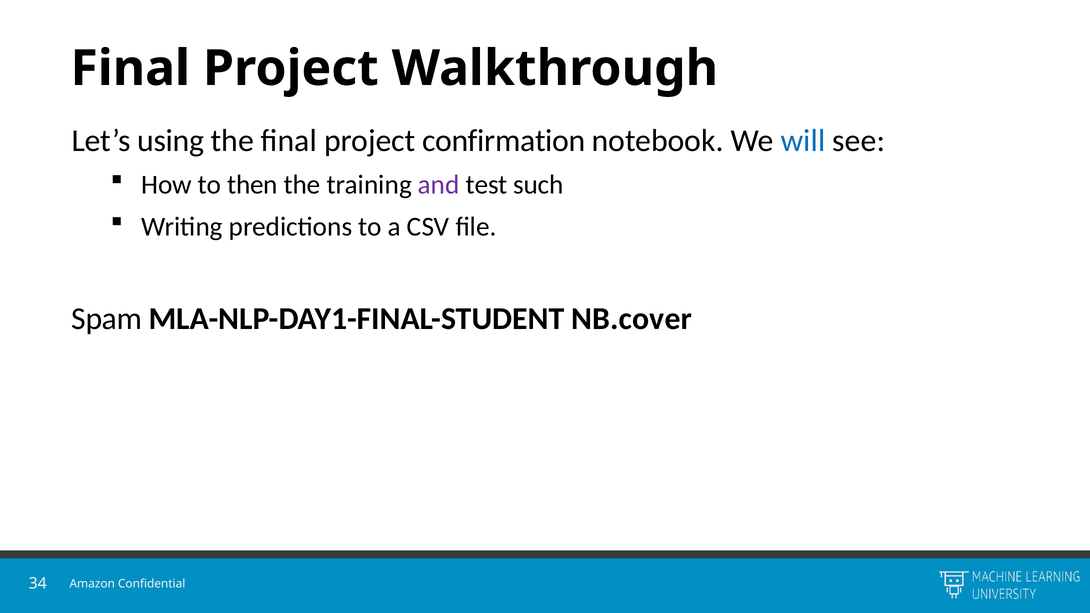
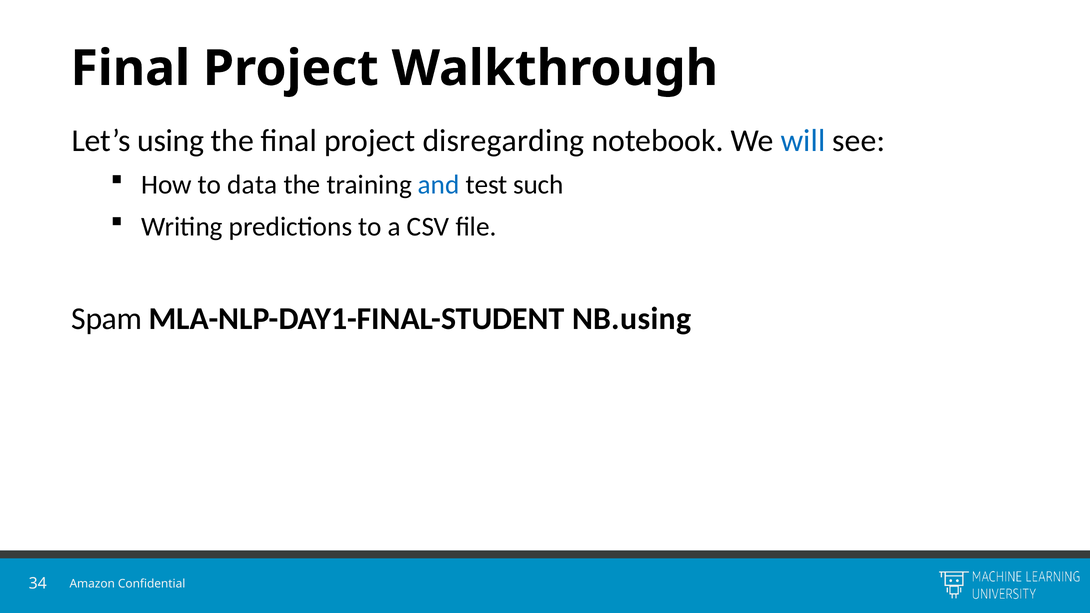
confirmation: confirmation -> disregarding (504, 141)
then: then -> data (252, 185)
and colour: purple -> blue (439, 185)
NB.cover: NB.cover -> NB.using (632, 319)
